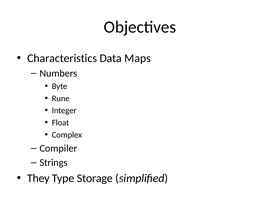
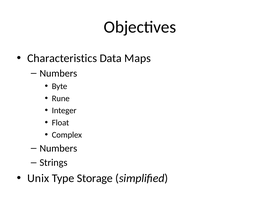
Compiler: Compiler -> Numbers (58, 148)
They: They -> Unix (38, 178)
